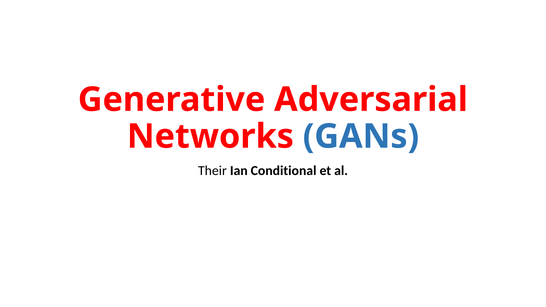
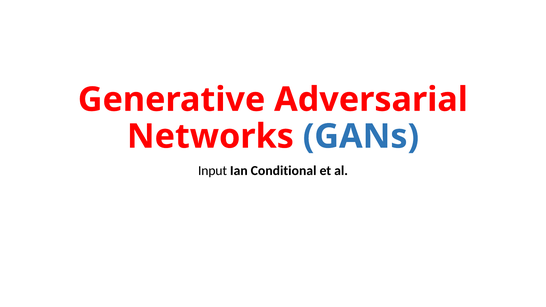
Their: Their -> Input (212, 171)
